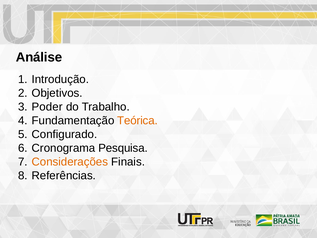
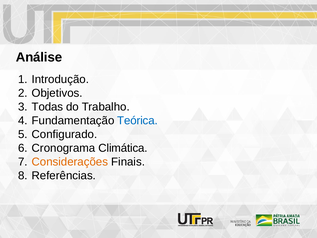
Poder: Poder -> Todas (47, 107)
Teórica colour: orange -> blue (137, 120)
Pesquisa: Pesquisa -> Climática (123, 148)
